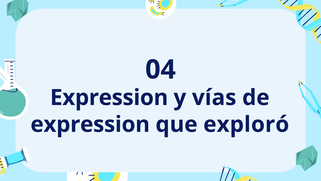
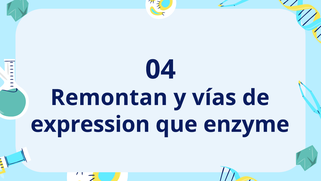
Expression: Expression -> Remontan (109, 97)
exploró: exploró -> enzyme (246, 124)
